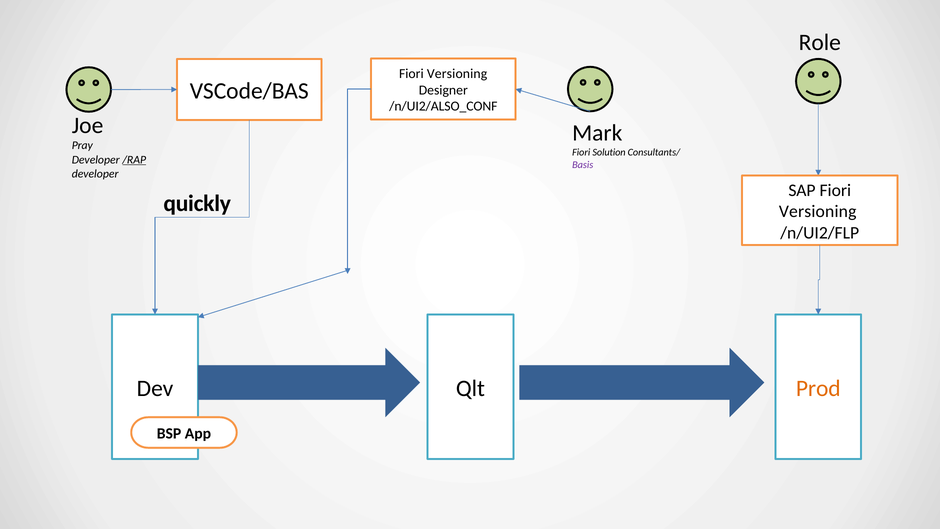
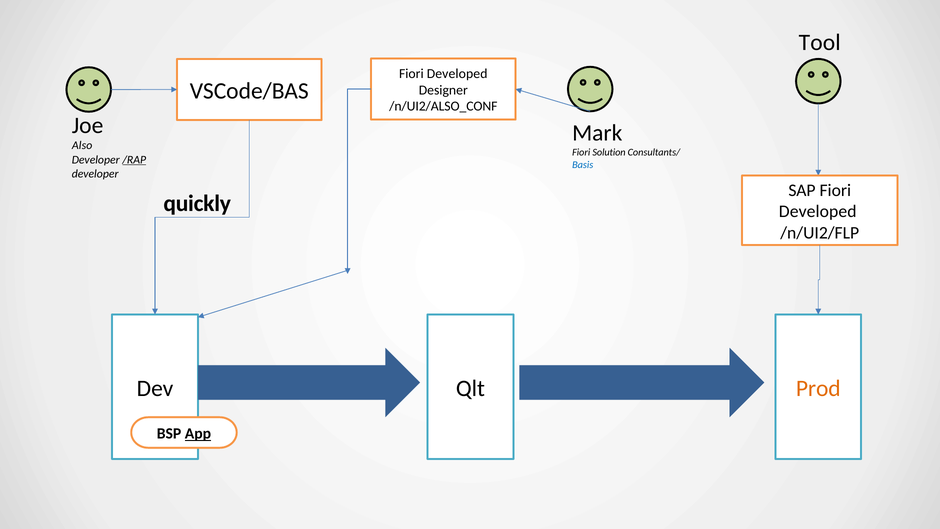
Role: Role -> Tool (820, 43)
Versioning: Versioning -> Developed (457, 74)
Pray: Pray -> Also (82, 146)
Basis colour: purple -> blue (583, 165)
Versioning: Versioning -> Developed (818, 212)
App underline: none -> present (198, 433)
